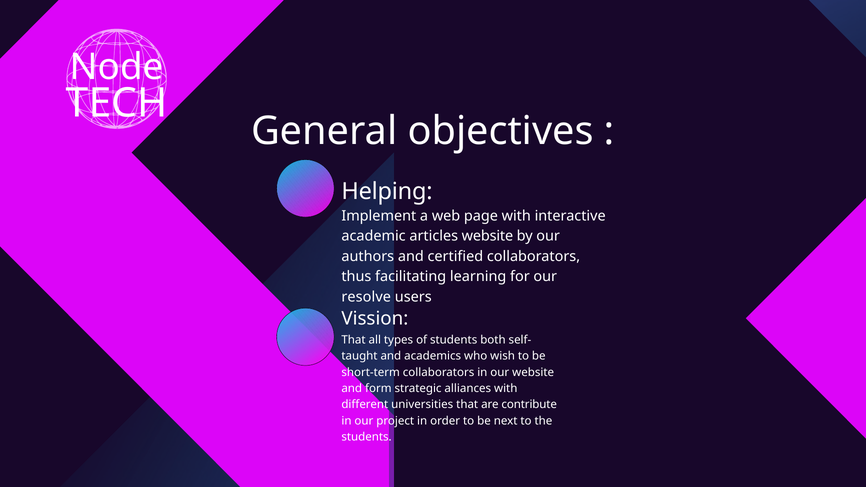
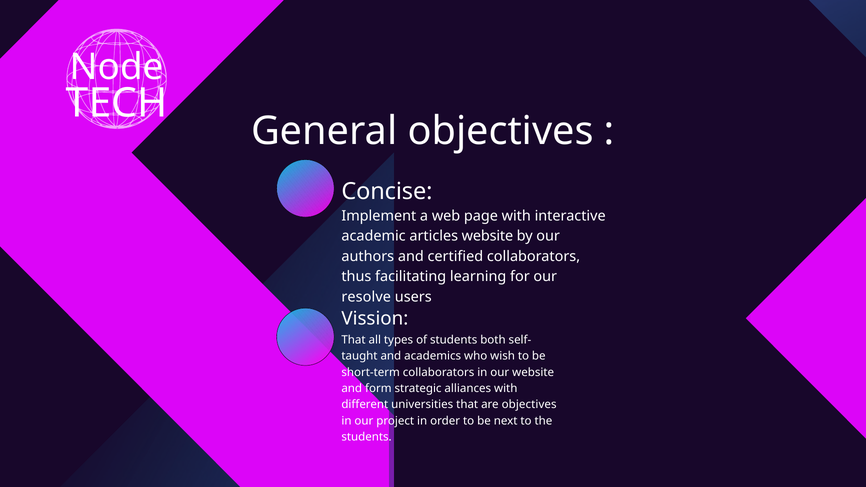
Helping: Helping -> Concise (387, 191)
are contribute: contribute -> objectives (529, 405)
